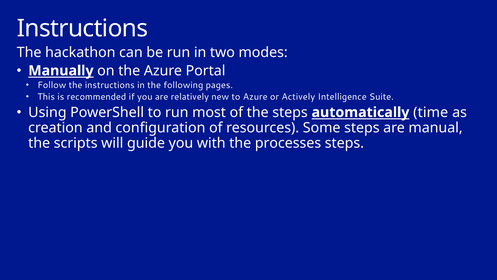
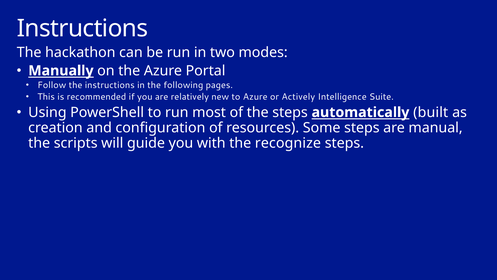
time: time -> built (431, 112)
processes: processes -> recognize (288, 143)
